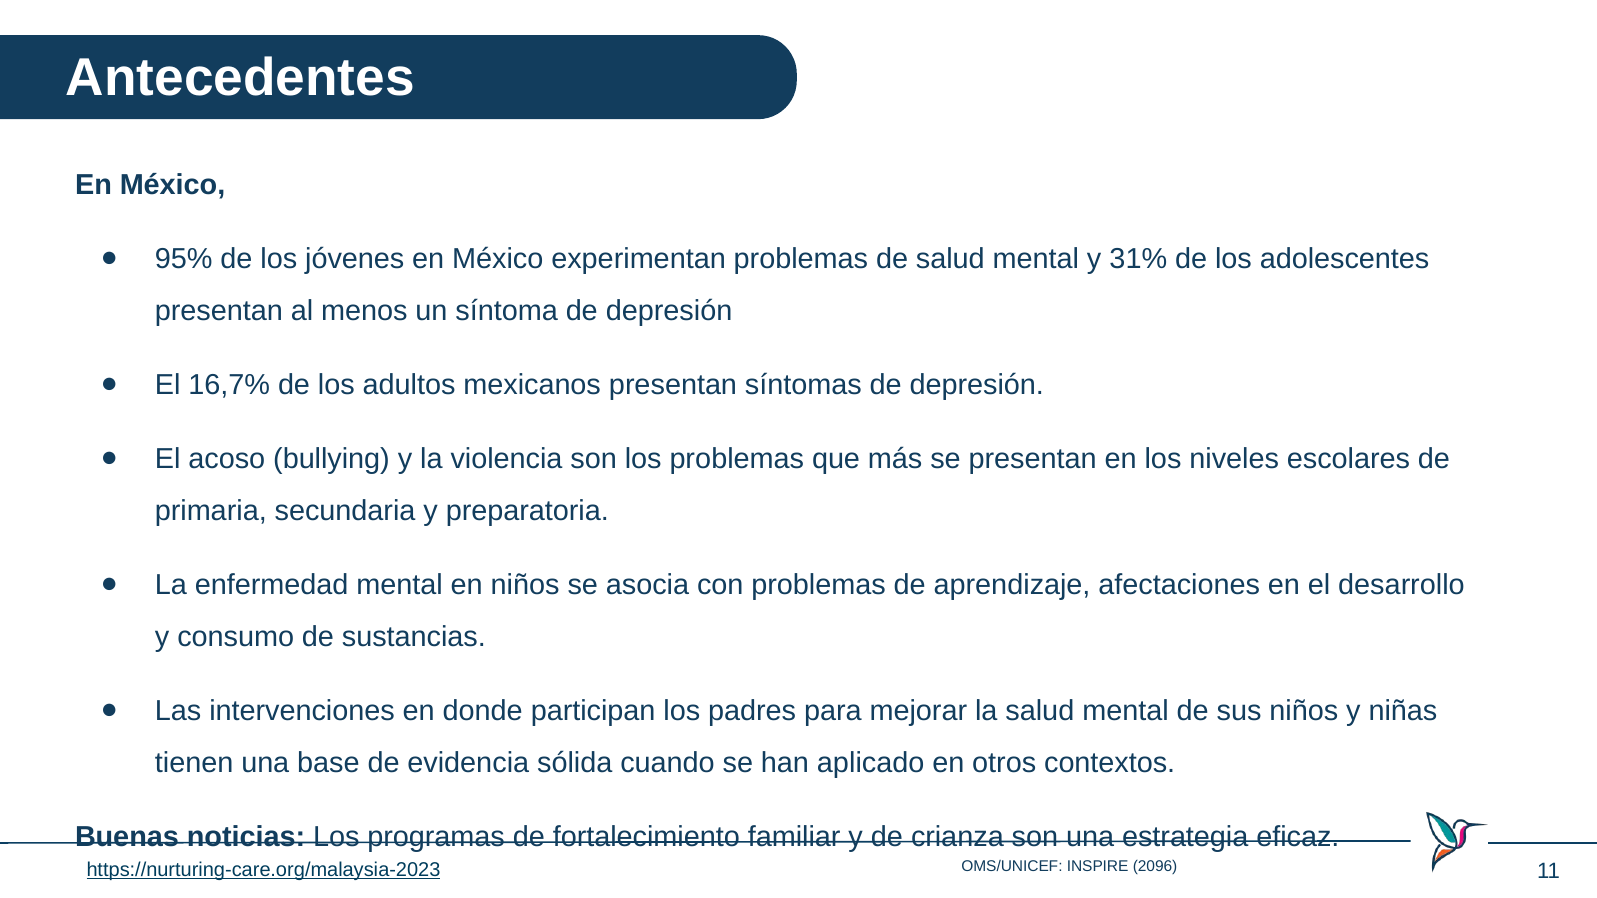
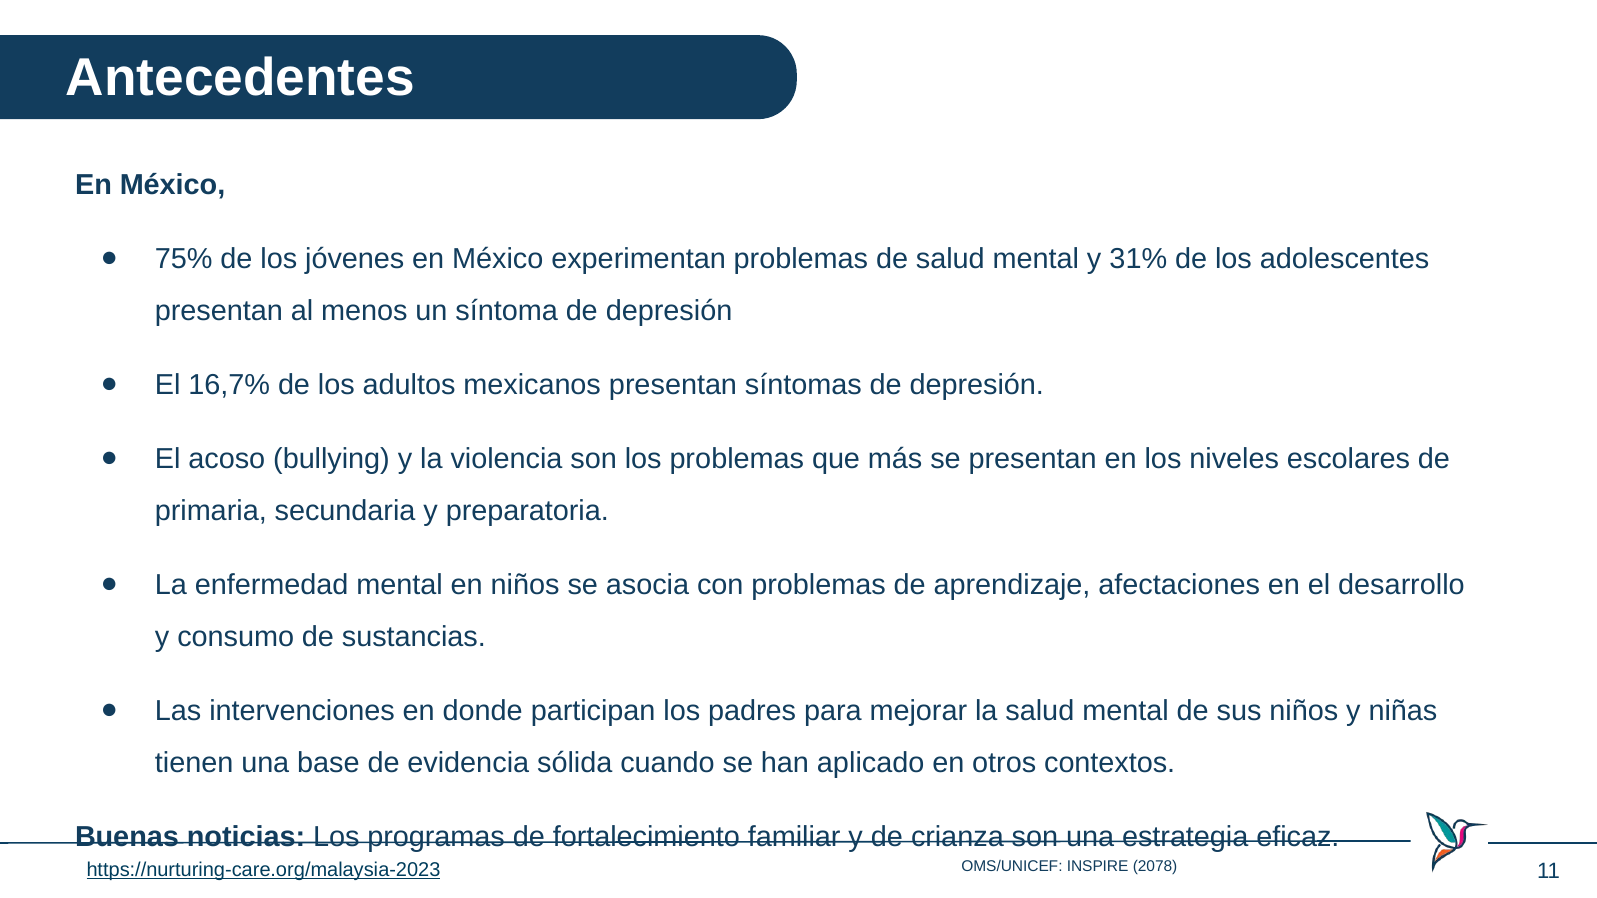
95%: 95% -> 75% (184, 259)
2096: 2096 -> 2078 (1155, 867)
